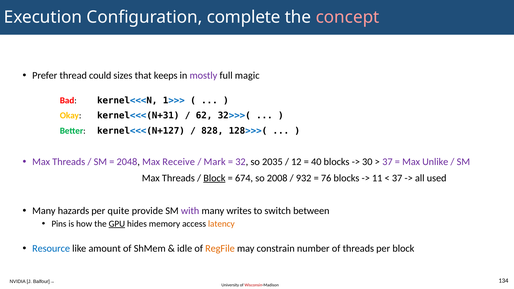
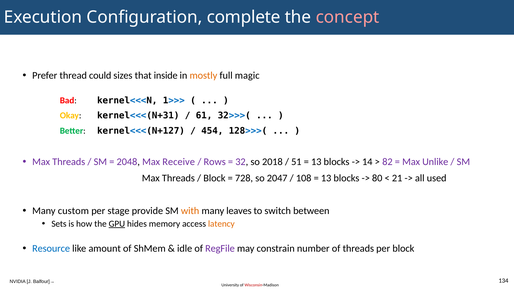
keeps: keeps -> inside (166, 76)
mostly colour: purple -> orange (203, 76)
62: 62 -> 61 (204, 116)
828: 828 -> 454 (212, 131)
Mark: Mark -> Rows (215, 162)
2035: 2035 -> 2018 (272, 162)
12: 12 -> 51 (296, 162)
40: 40 -> 13 (316, 162)
30: 30 -> 14 (367, 162)
37: 37 -> 82 (387, 162)
Block underline: present -> none (214, 178)
674: 674 -> 728 (244, 178)
2008: 2008 -> 2047 (277, 178)
932: 932 -> 108 (304, 178)
76: 76 -> 13 (326, 178)
11: 11 -> 80 (377, 178)
37: 37 -> 21 (397, 178)
hazards: hazards -> custom (73, 211)
quite: quite -> stage (119, 211)
with colour: purple -> orange (190, 211)
writes: writes -> leaves (239, 211)
Pins: Pins -> Sets (59, 224)
RegFile colour: orange -> purple (220, 249)
